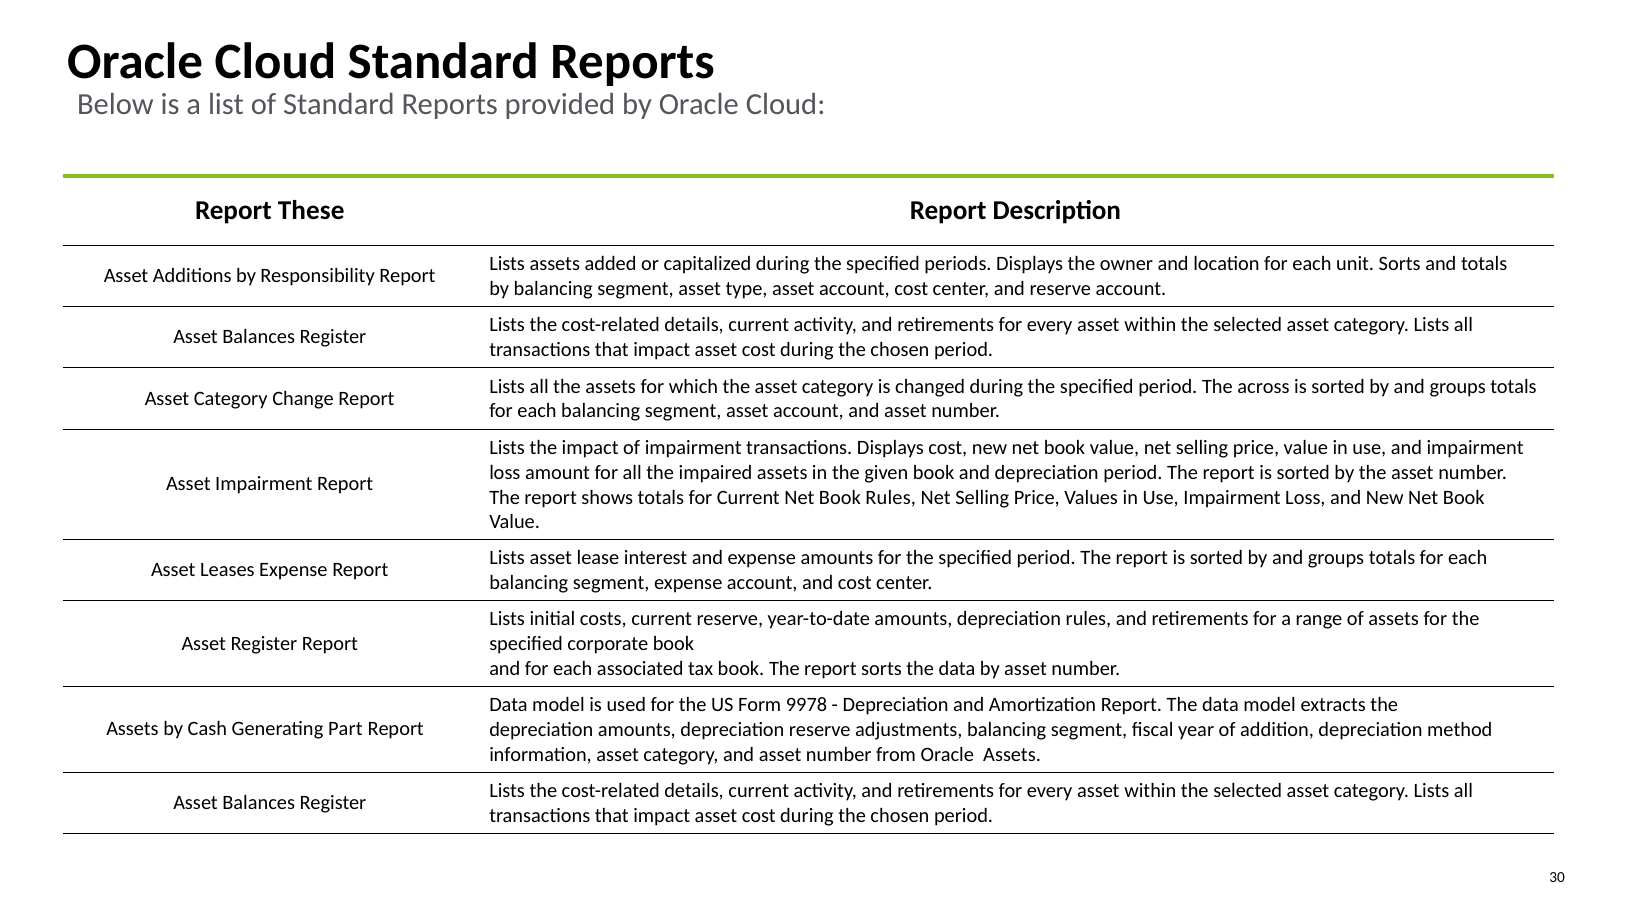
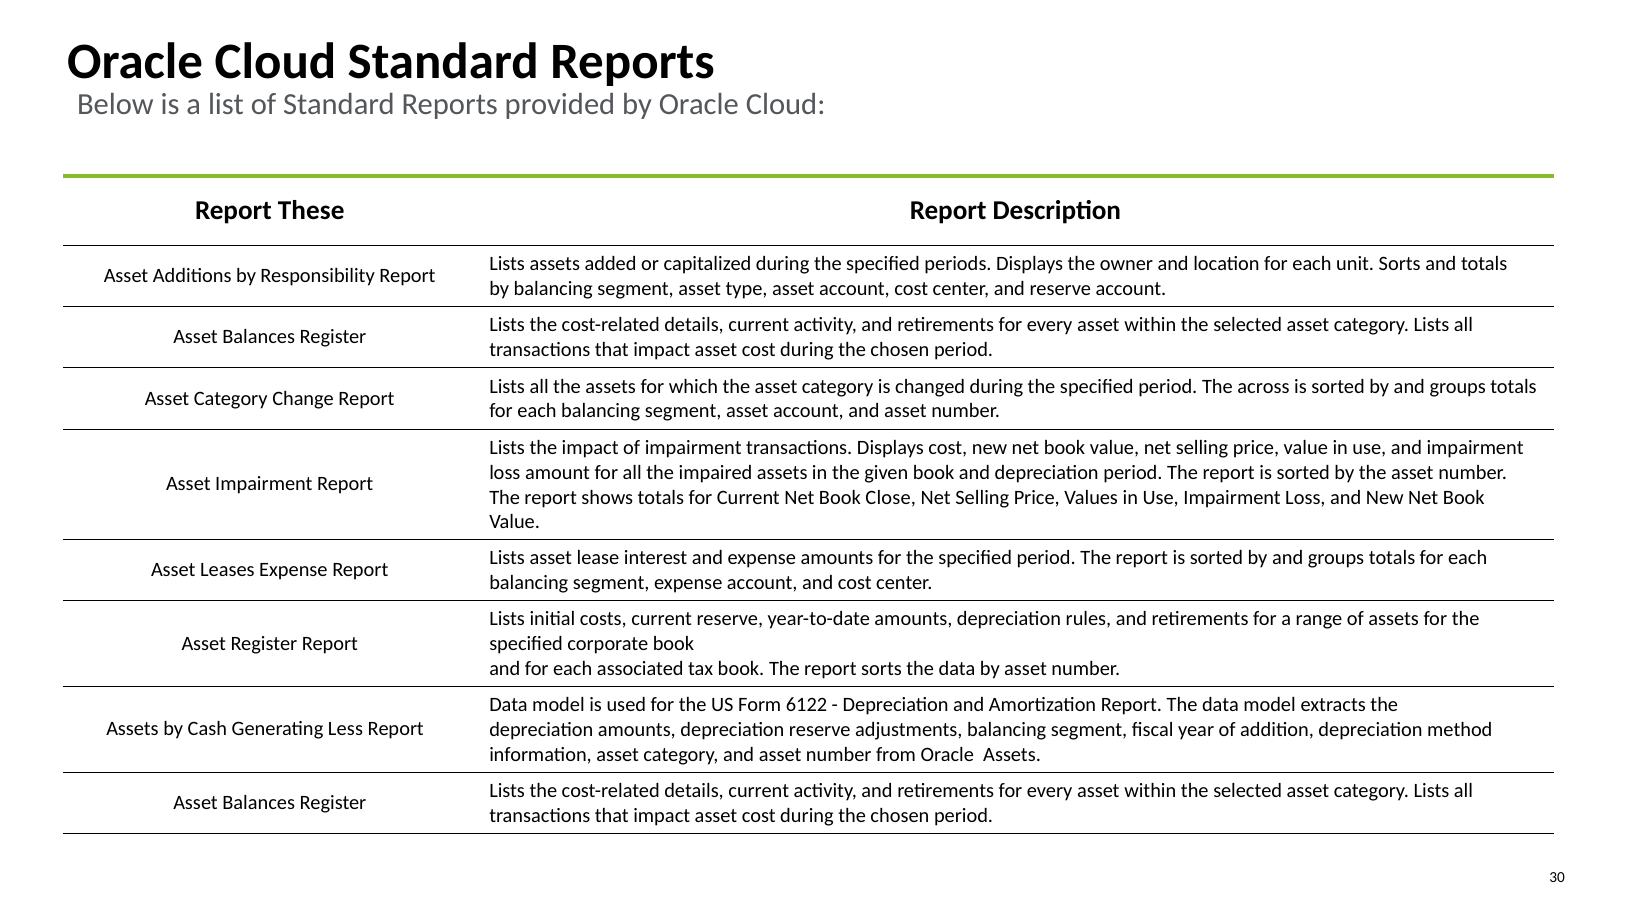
Book Rules: Rules -> Close (891, 497)
9978: 9978 -> 6122 (807, 705)
Part: Part -> Less (345, 729)
